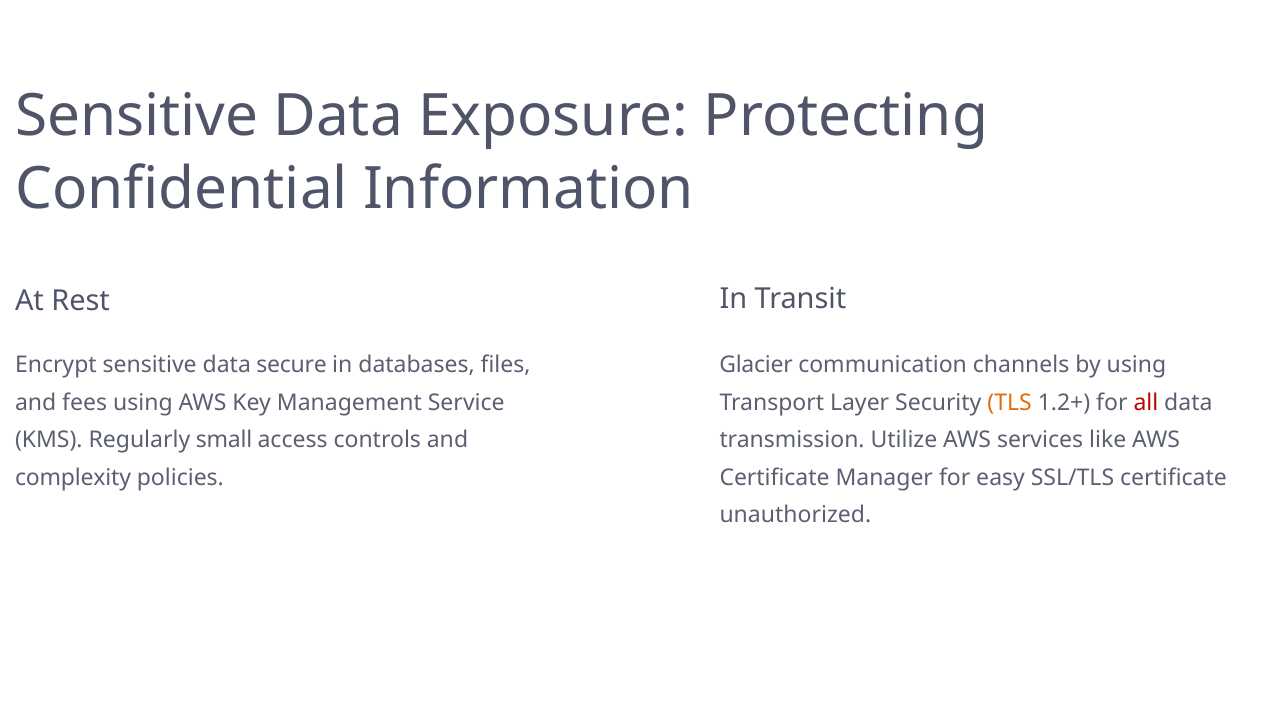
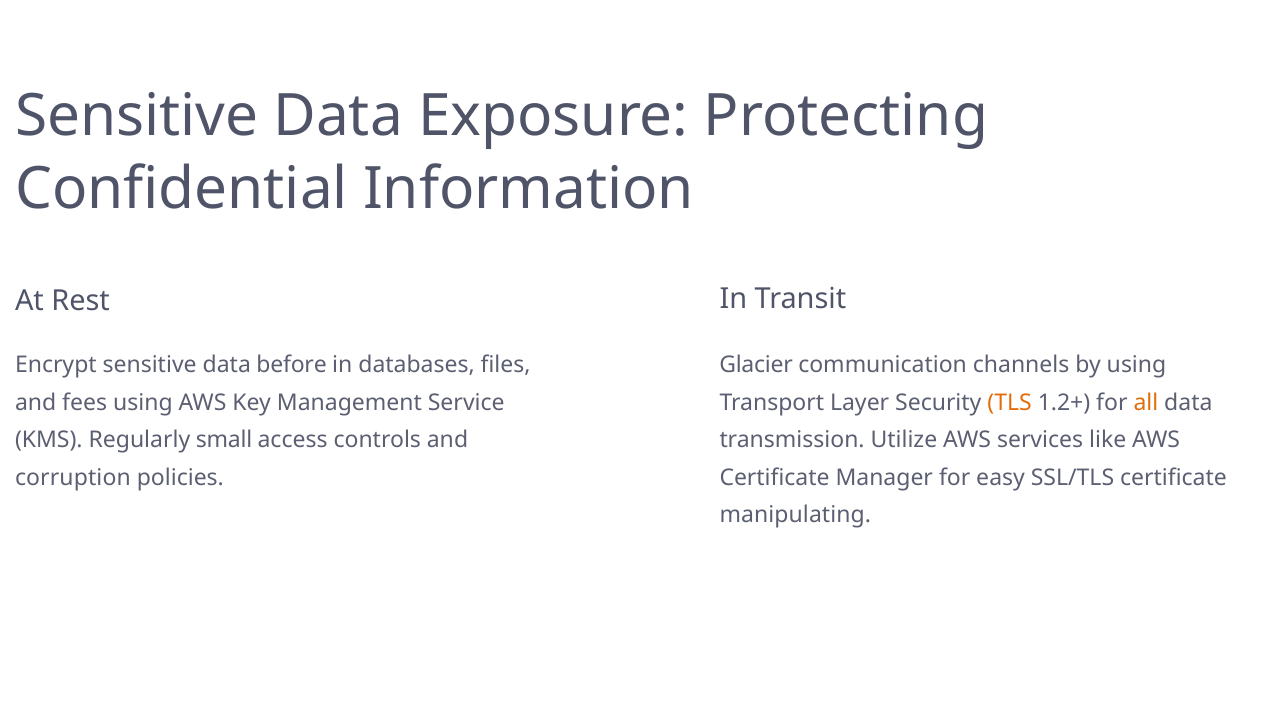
secure: secure -> before (292, 365)
all colour: red -> orange (1146, 402)
complexity: complexity -> corruption (73, 477)
unauthorized: unauthorized -> manipulating (795, 515)
